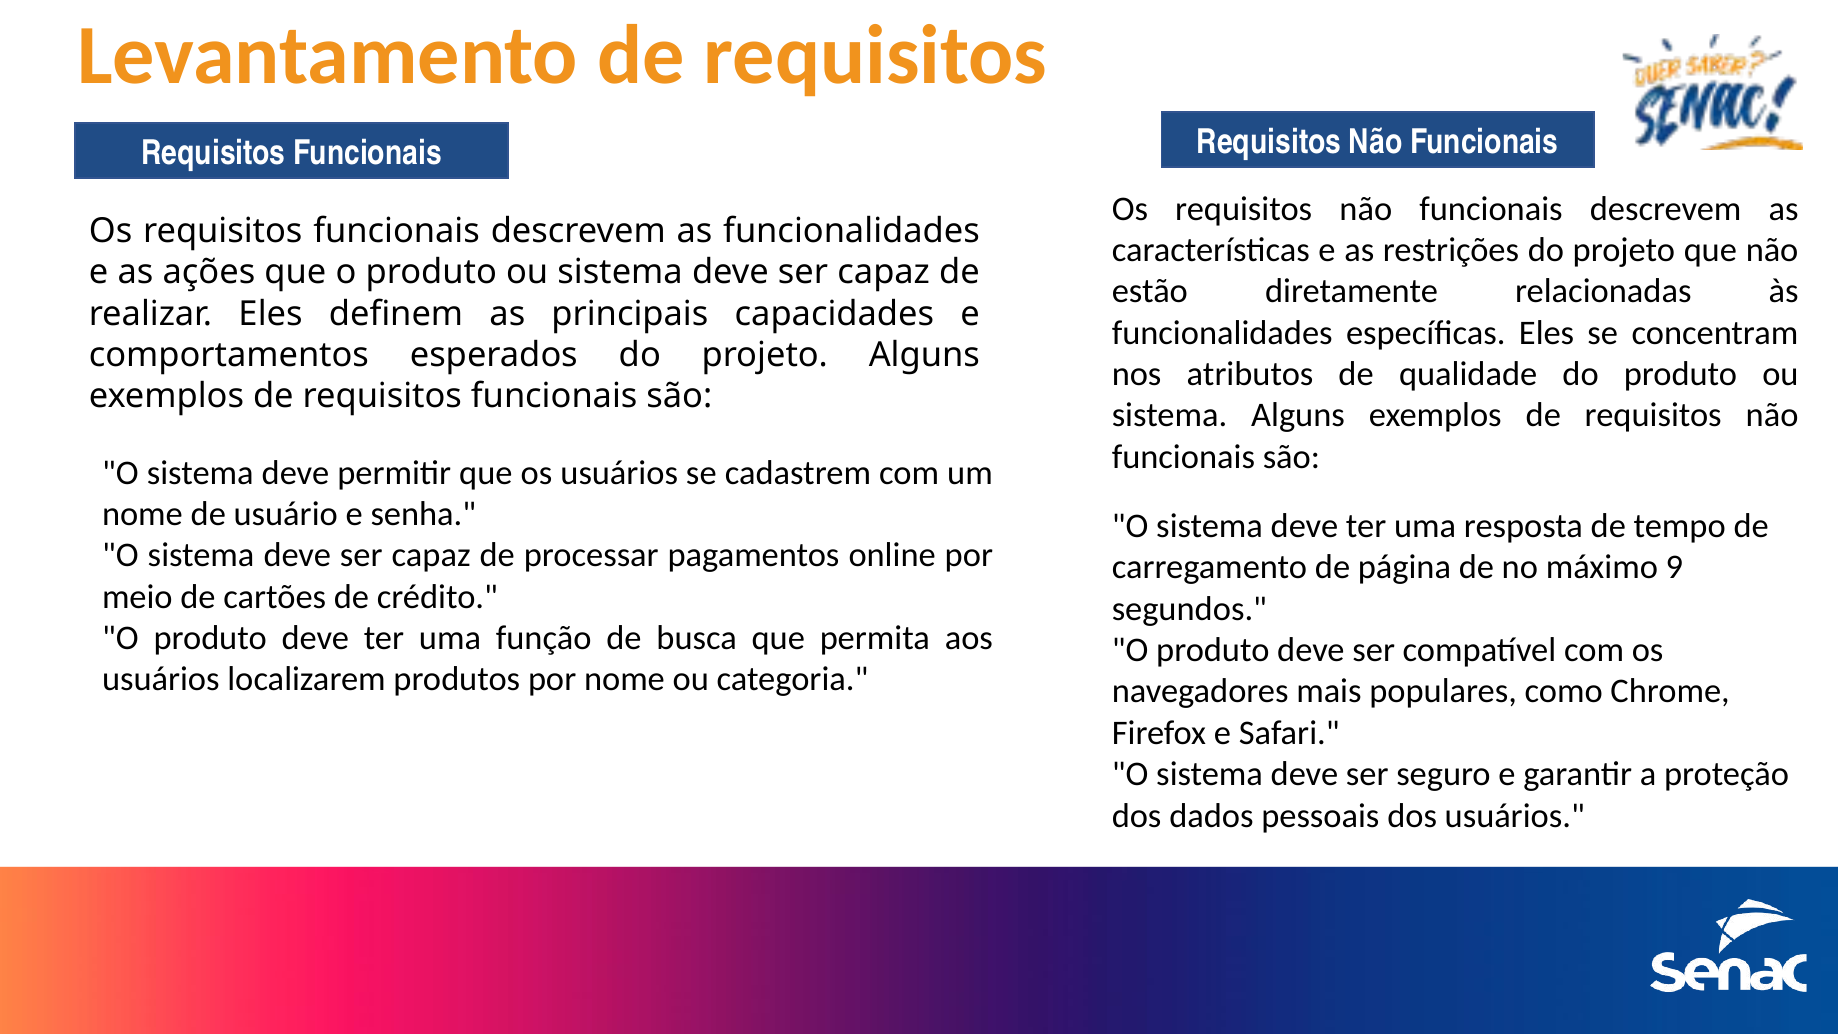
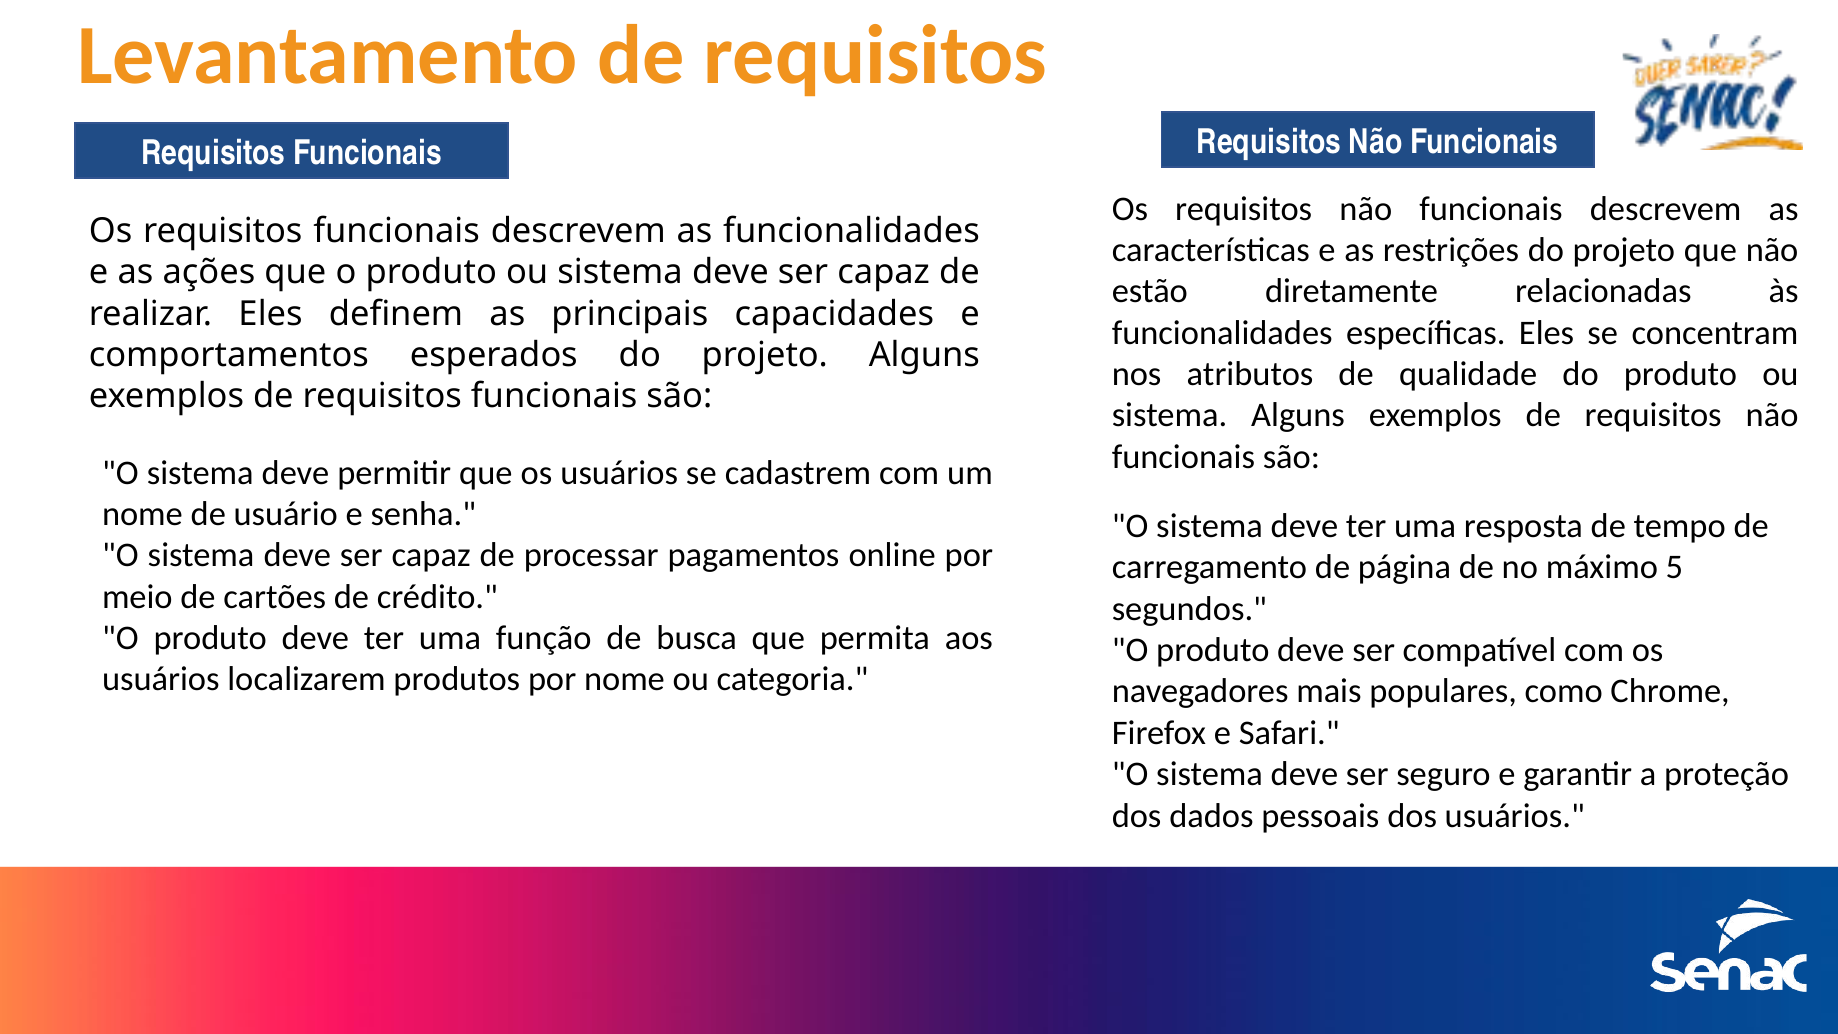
9: 9 -> 5 (1674, 567)
